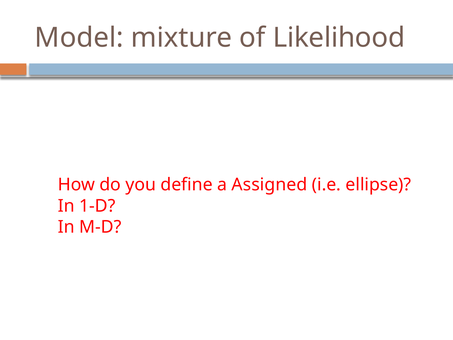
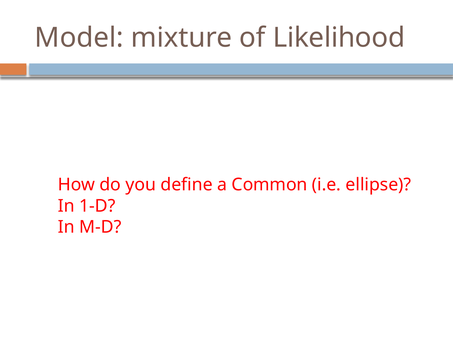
Assigned: Assigned -> Common (270, 185)
